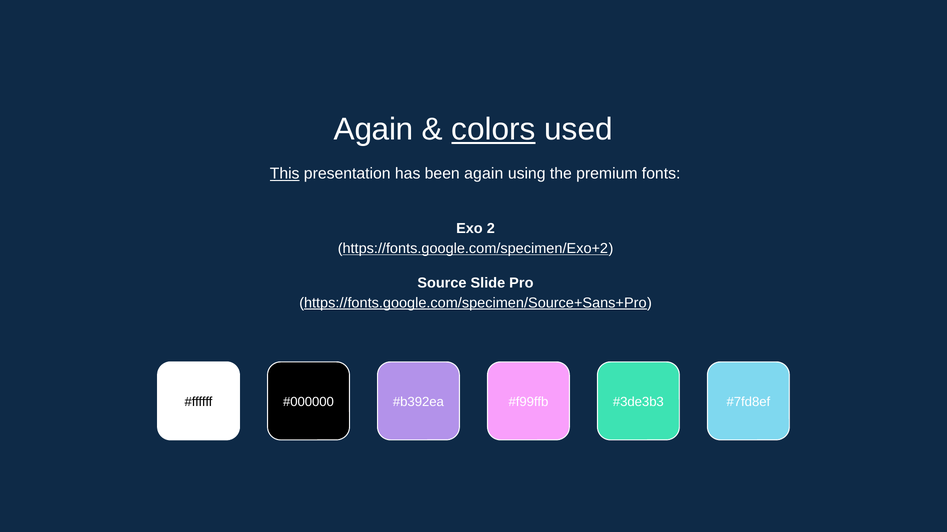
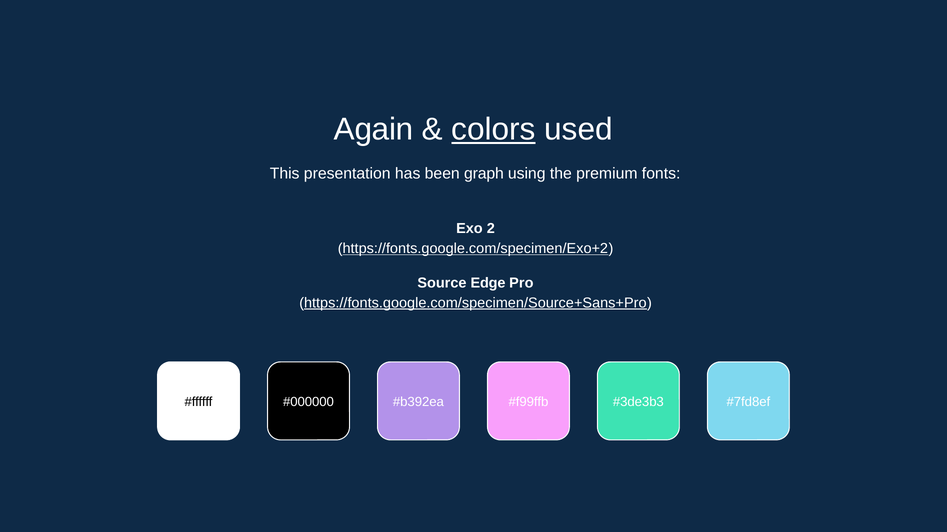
This underline: present -> none (285, 174)
been again: again -> graph (484, 174)
Slide: Slide -> Edge (488, 283)
